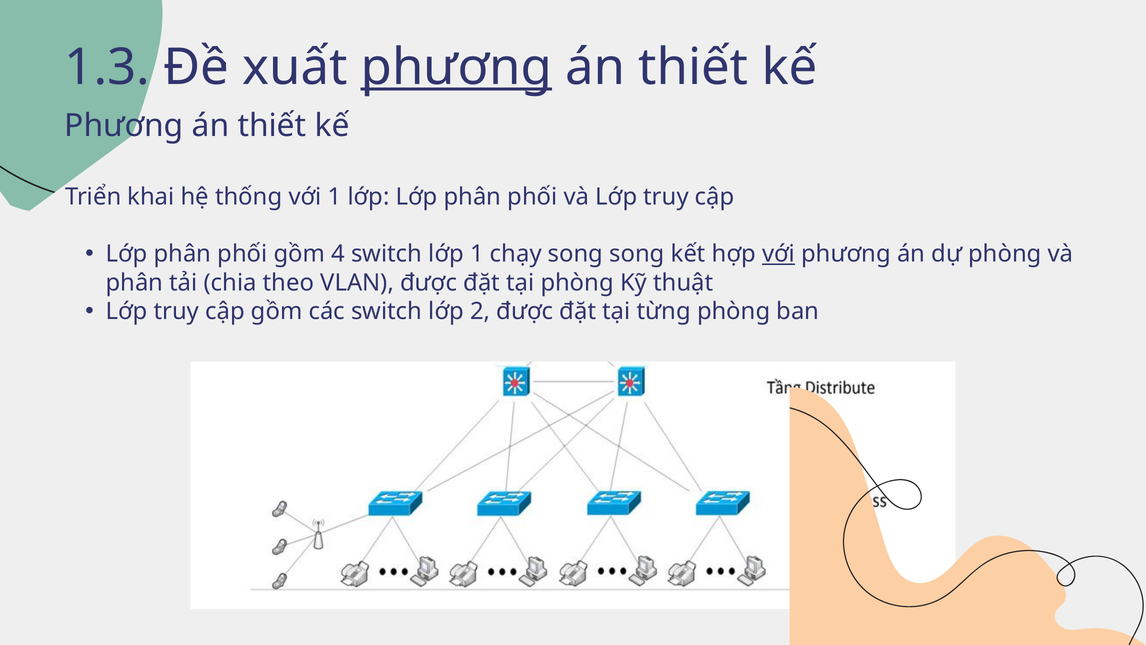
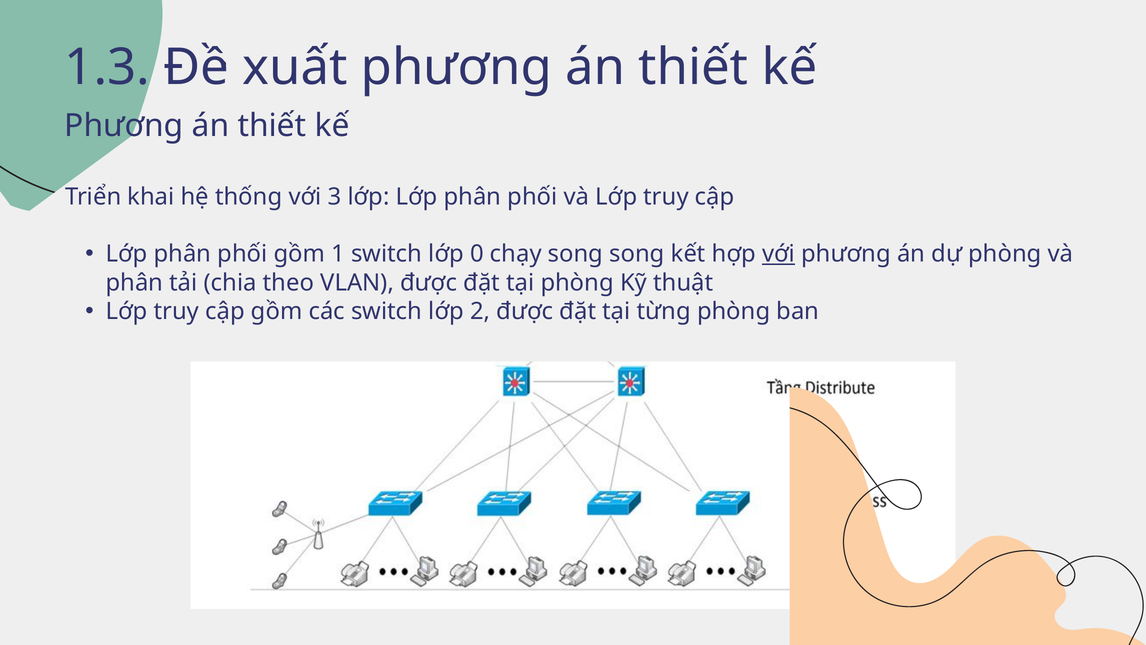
phương underline: present -> none (456, 67)
với 1: 1 -> 3 (334, 197)
4: 4 -> 1 (338, 254)
lớp 1: 1 -> 0 (477, 254)
